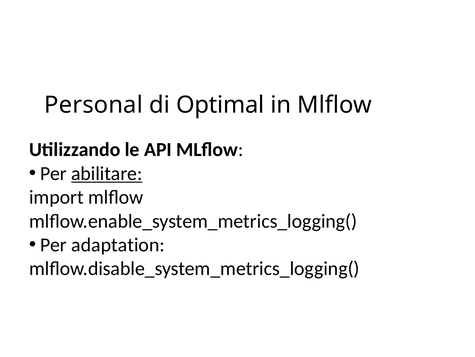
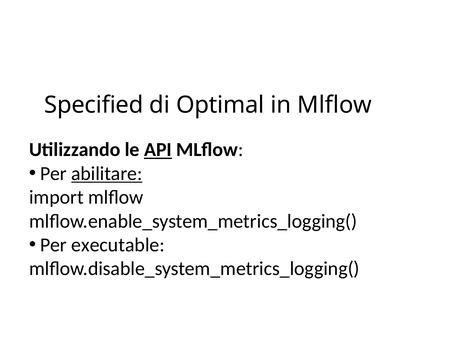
Personal: Personal -> Specified (94, 105)
API underline: none -> present (158, 149)
adaptation: adaptation -> executable (118, 244)
